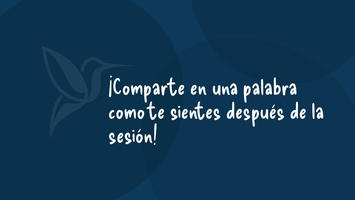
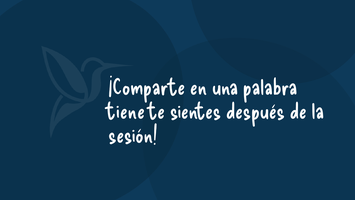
como: como -> tiene (127, 111)
